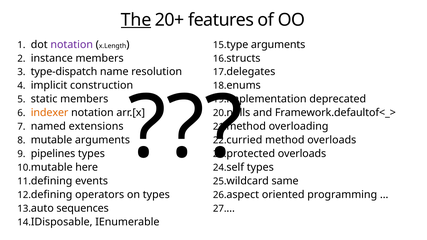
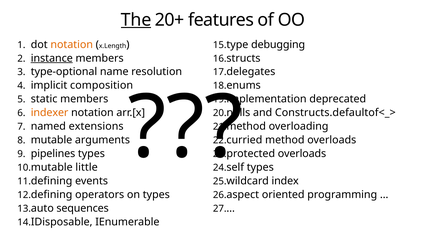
arguments: arguments -> debugging (278, 45)
notation colour: purple -> orange (72, 45)
instance underline: none -> present (52, 58)
type-dispatch: type-dispatch -> type-optional (64, 72)
construction: construction -> composition (102, 86)
Framework.defaultof<_>: Framework.defaultof<_> -> Constructs.defaultof<_> (335, 113)
here: here -> little (87, 167)
same: same -> index (285, 181)
